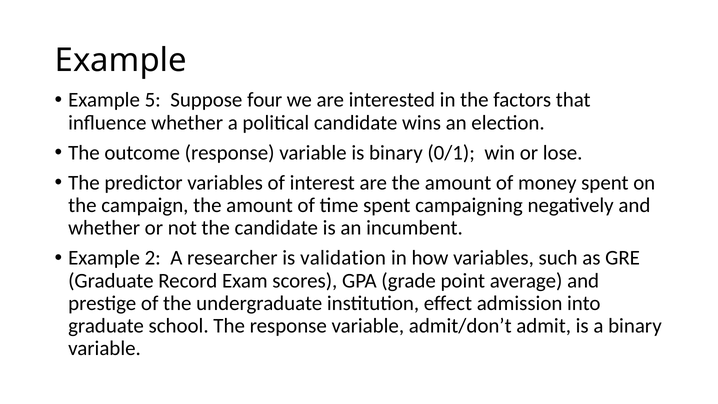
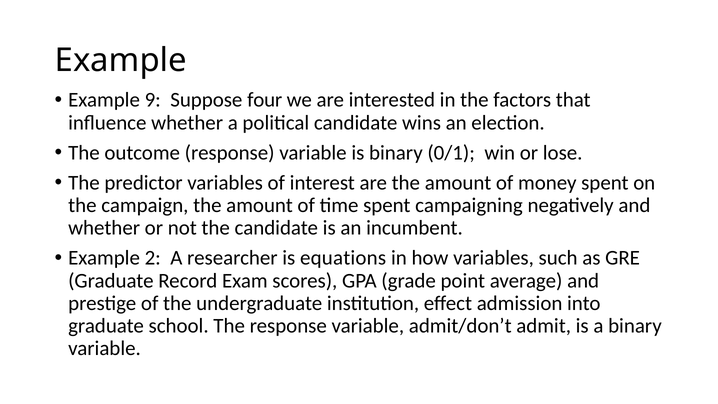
5: 5 -> 9 (153, 100)
validation: validation -> equations (343, 258)
